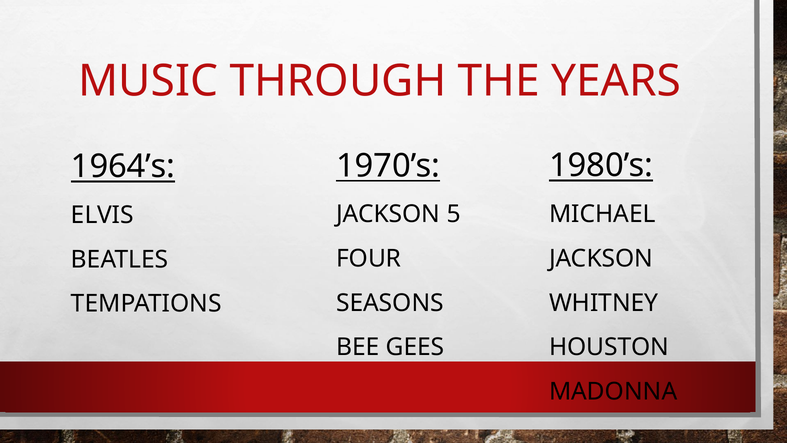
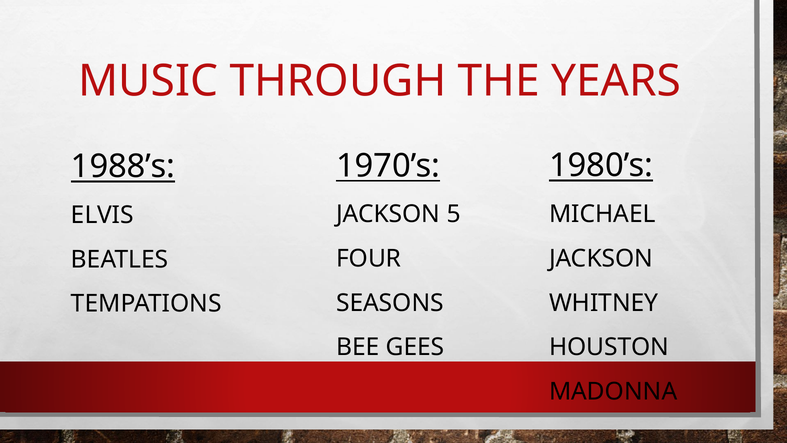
1964’s: 1964’s -> 1988’s (123, 166)
